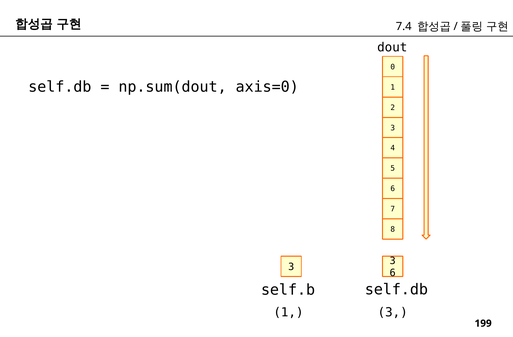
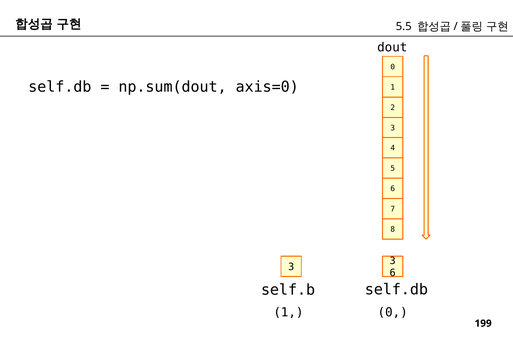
7.4: 7.4 -> 5.5 (404, 26)
3: 3 -> 0 (393, 312)
